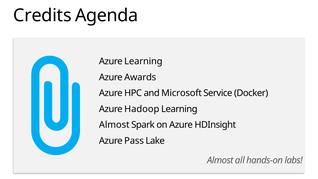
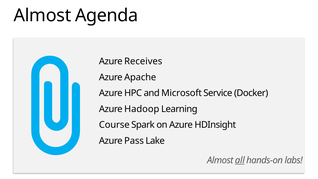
Credits: Credits -> Almost (42, 16)
Azure Learning: Learning -> Receives (143, 61)
Awards: Awards -> Apache (140, 77)
Almost: Almost -> Course (114, 125)
all underline: none -> present (240, 160)
